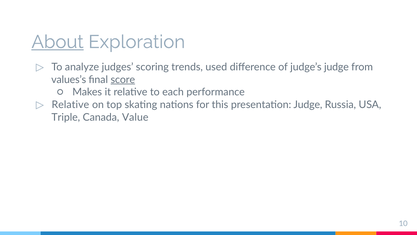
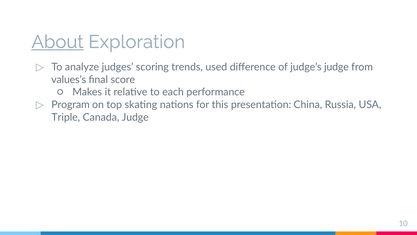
score underline: present -> none (123, 79)
Relative: Relative -> Program (71, 105)
presentation Judge: Judge -> China (308, 105)
Canada Value: Value -> Judge (135, 117)
